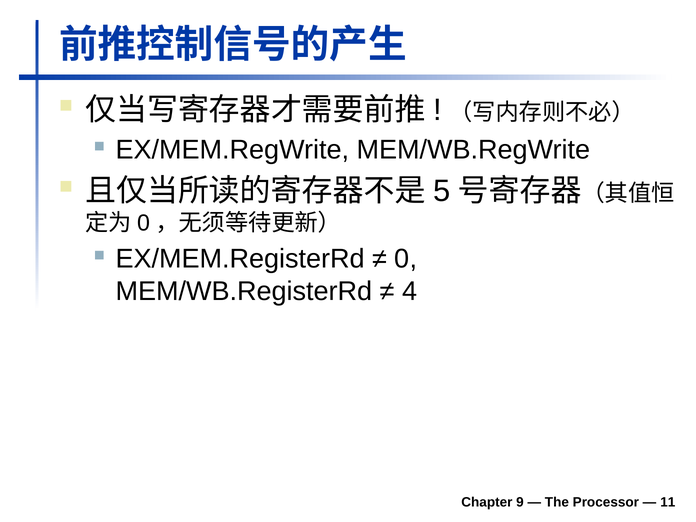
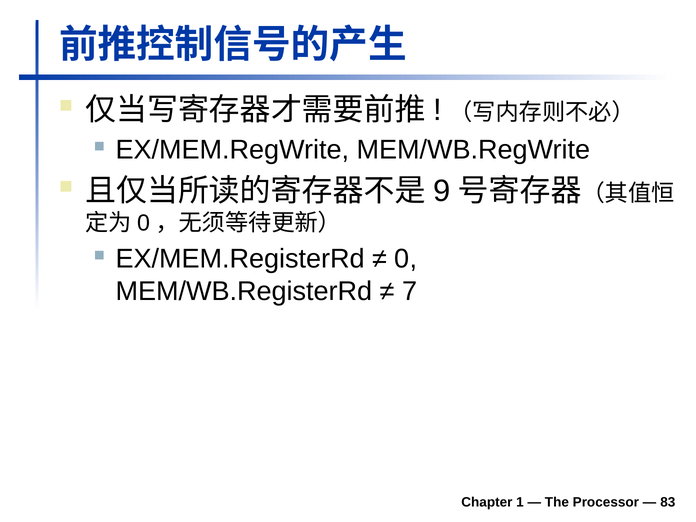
5: 5 -> 9 (442, 191)
4: 4 -> 7 (410, 291)
9: 9 -> 1 (520, 502)
11: 11 -> 83 (668, 502)
